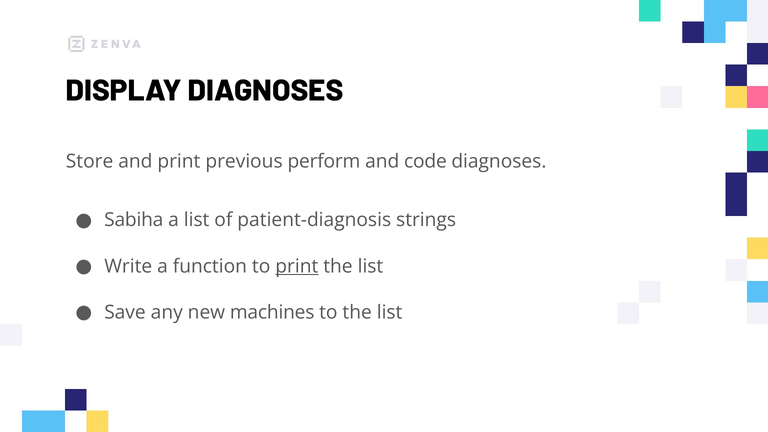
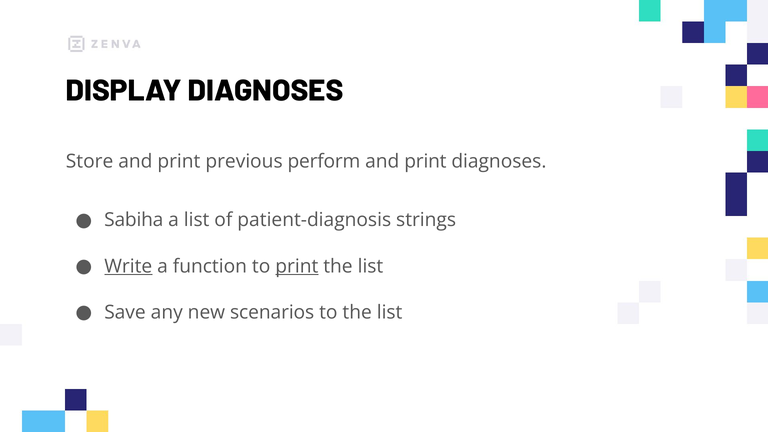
code: code -> print (425, 161)
Write underline: none -> present (128, 266)
machines: machines -> scenarios (272, 312)
